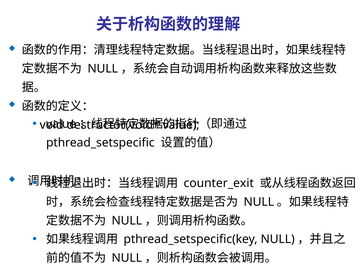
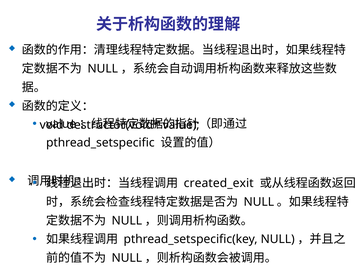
counter_exit: counter_exit -> created_exit (219, 183)
